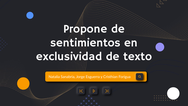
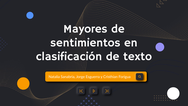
Propone: Propone -> Mayores (85, 29)
exclusividad: exclusividad -> clasificación (69, 56)
